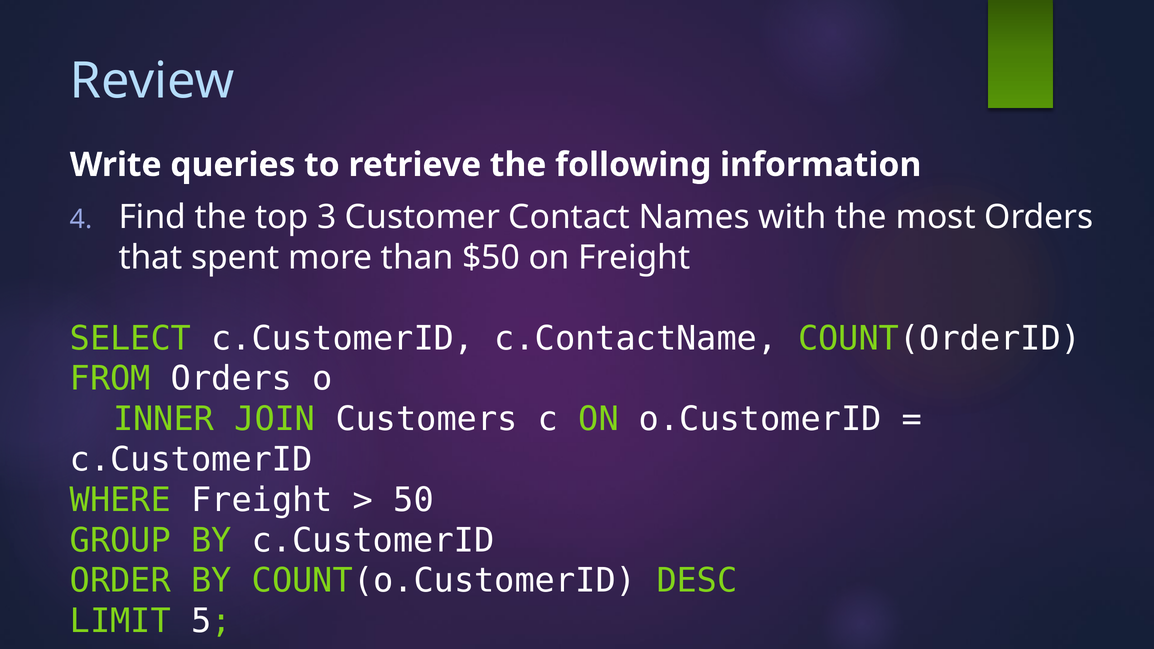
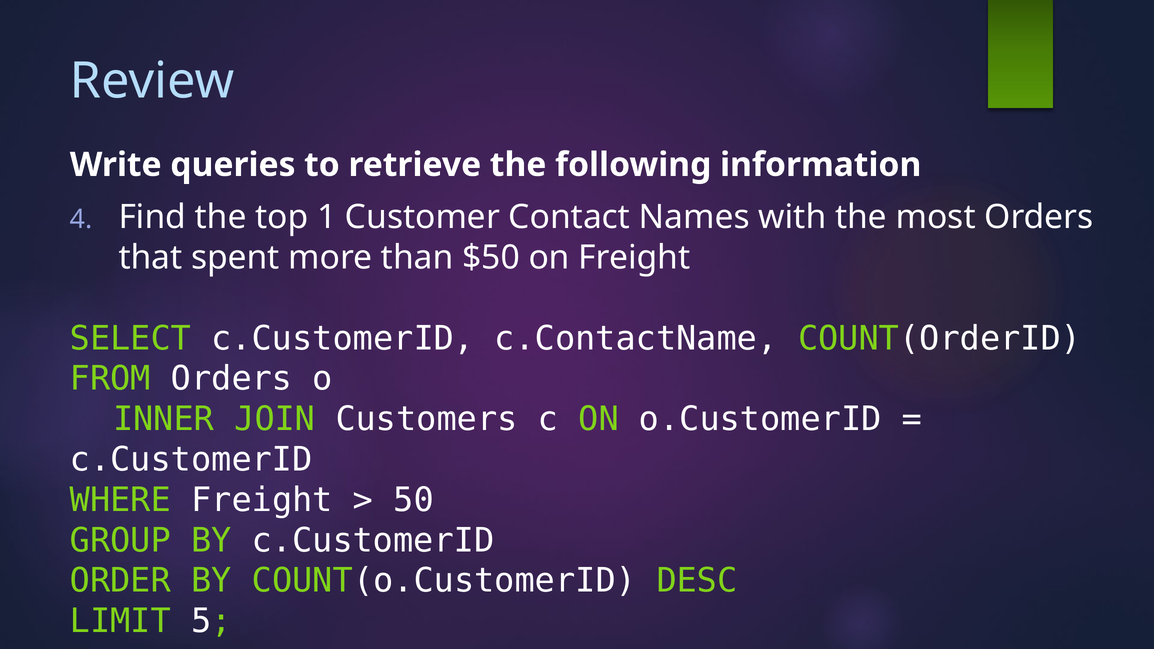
3: 3 -> 1 (327, 217)
